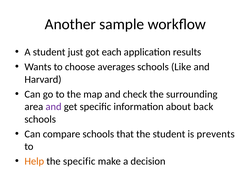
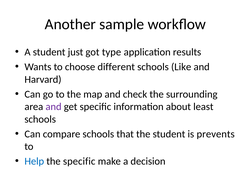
each: each -> type (112, 52)
averages: averages -> different (116, 67)
back: back -> least (203, 107)
Help colour: orange -> blue (34, 162)
